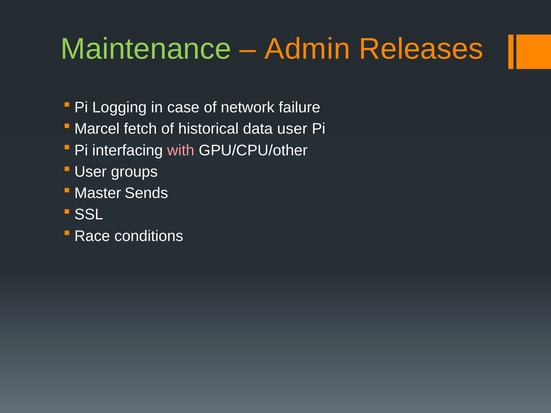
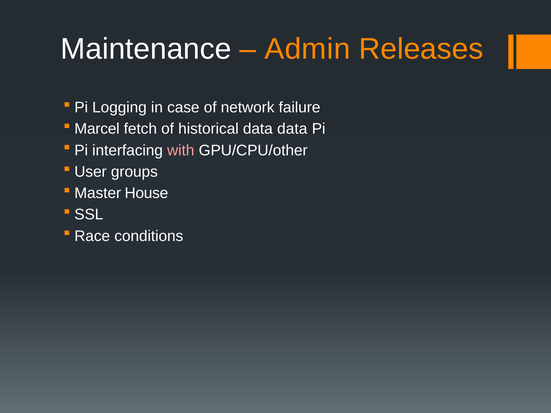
Maintenance colour: light green -> white (146, 49)
data user: user -> data (292, 129)
Sends: Sends -> House (146, 193)
